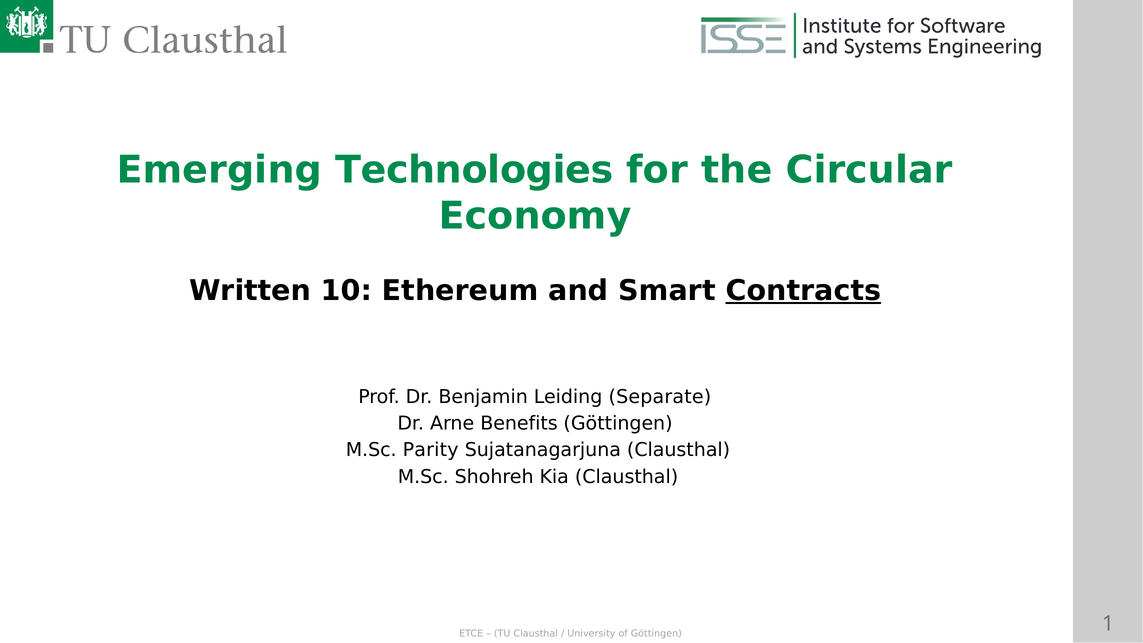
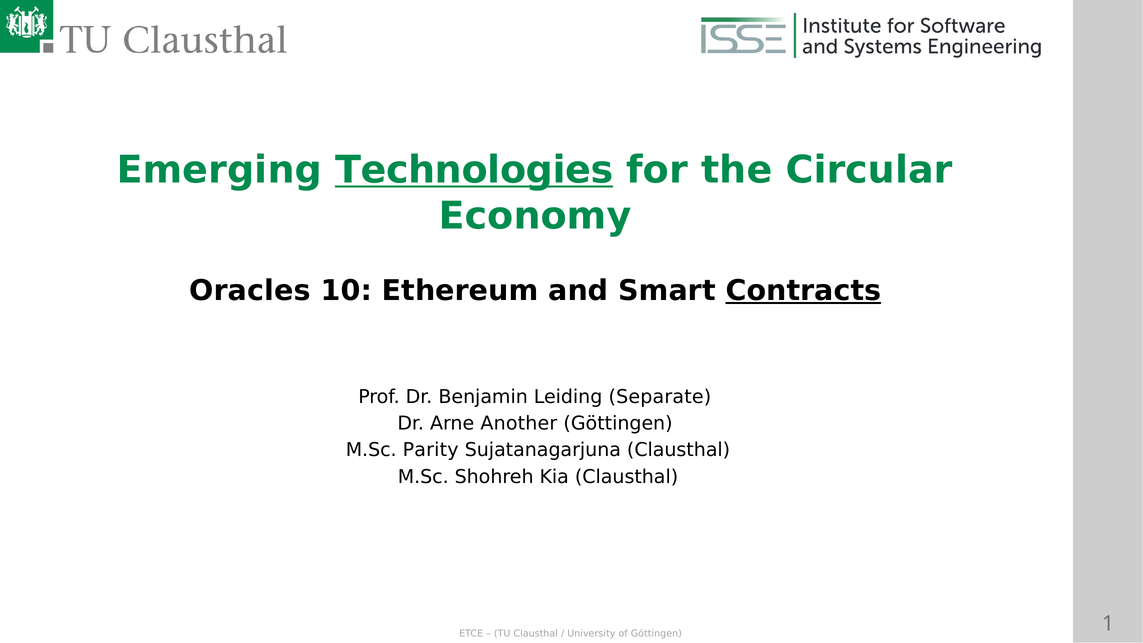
Technologies underline: none -> present (474, 170)
Written: Written -> Oracles (250, 291)
Benefits: Benefits -> Another (519, 423)
